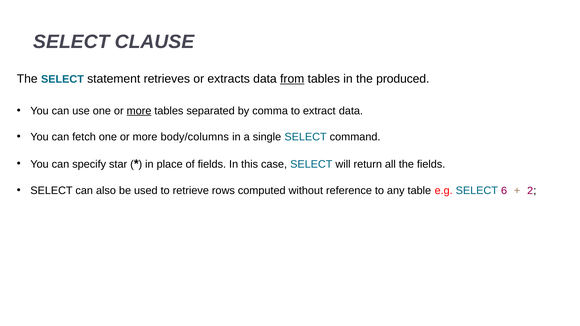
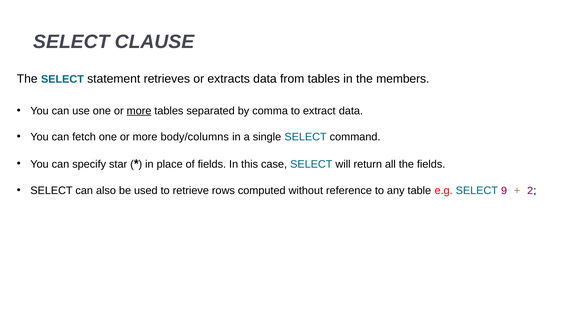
from underline: present -> none (292, 79)
produced: produced -> members (403, 79)
6: 6 -> 9 (504, 191)
